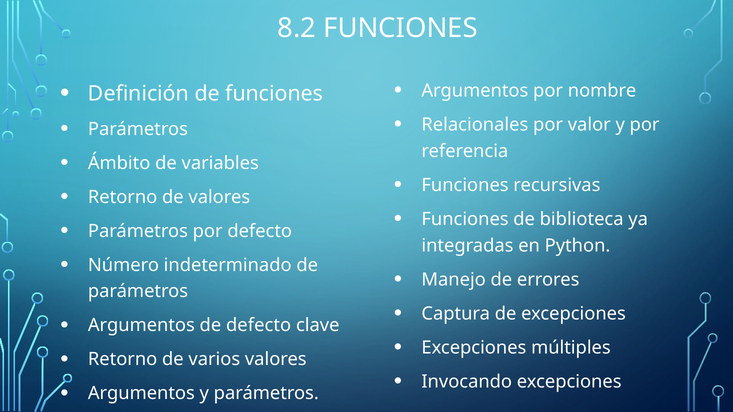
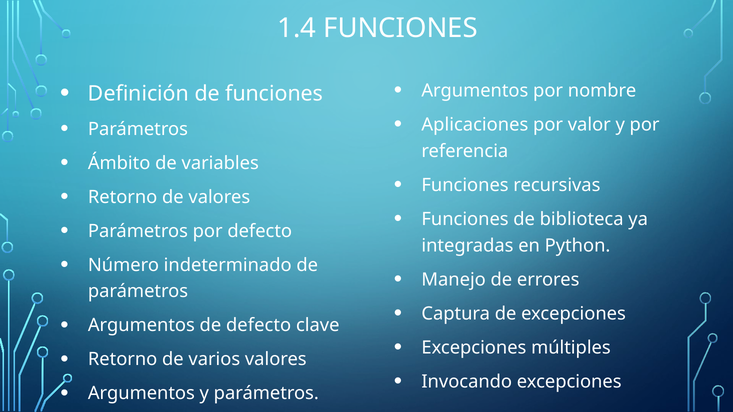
8.2: 8.2 -> 1.4 (297, 28)
Relacionales: Relacionales -> Aplicaciones (475, 125)
